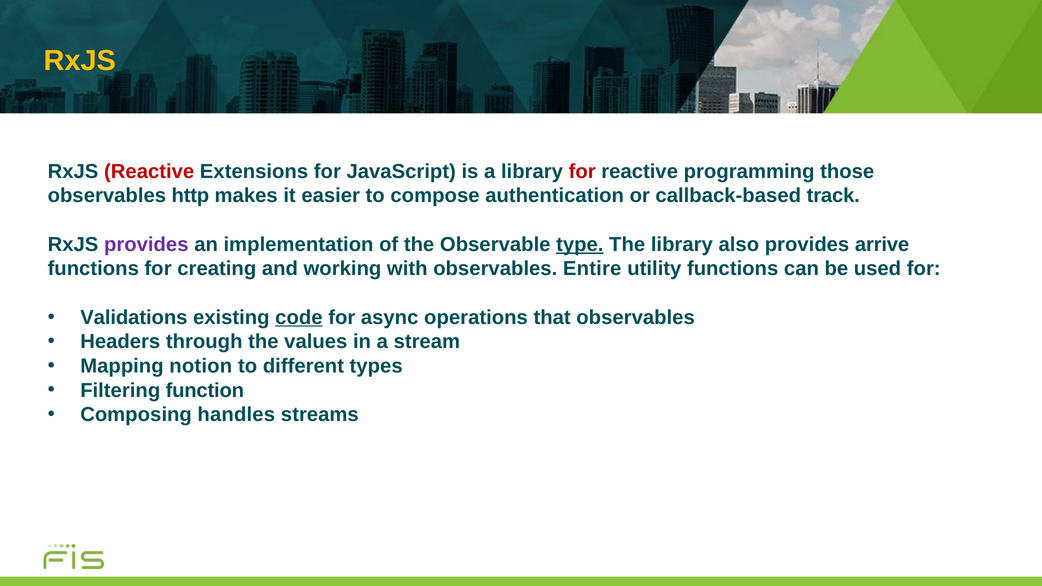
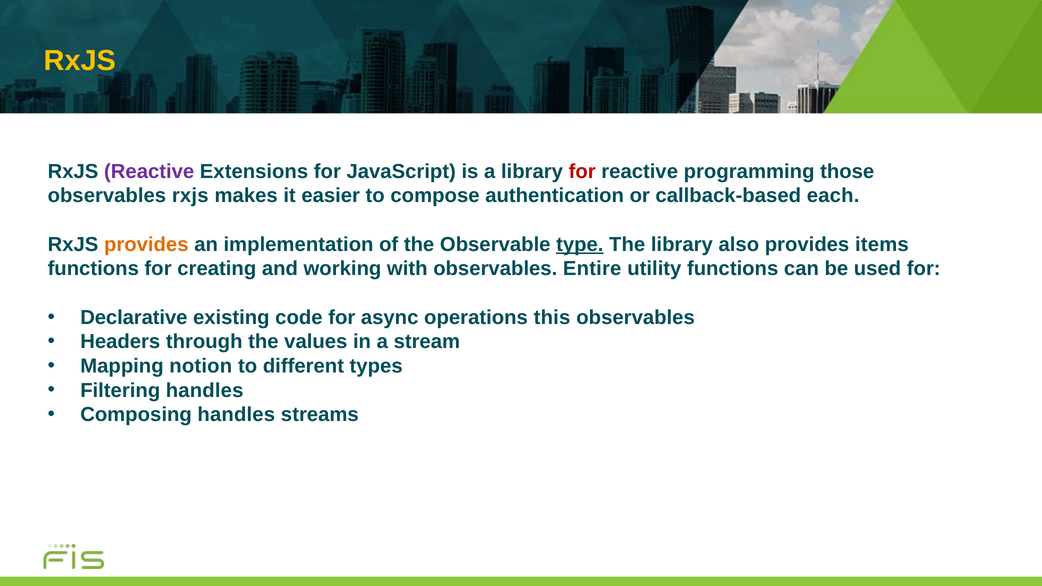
Reactive colour: red -> purple (149, 172)
observables http: http -> rxjs (190, 196)
track: track -> each (833, 196)
provides colour: purple -> orange (146, 244)
arrive: arrive -> items (882, 244)
Validations: Validations -> Declarative (134, 317)
code underline: present -> none (299, 317)
that: that -> this (552, 317)
Filtering function: function -> handles (205, 390)
